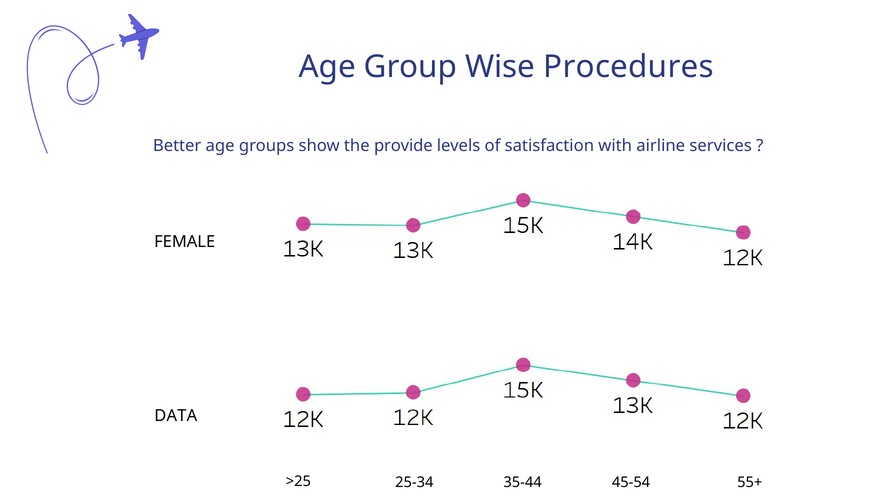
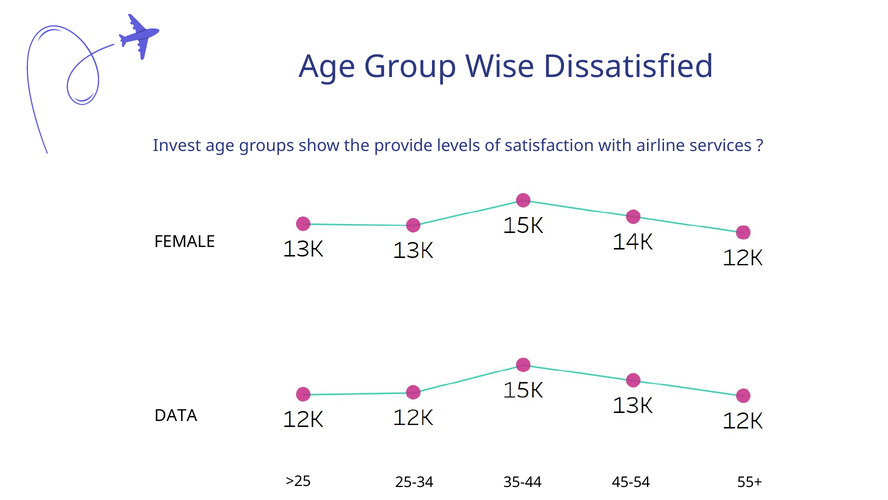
Procedures: Procedures -> Dissatisfied (629, 67)
Better: Better -> Invest (177, 145)
